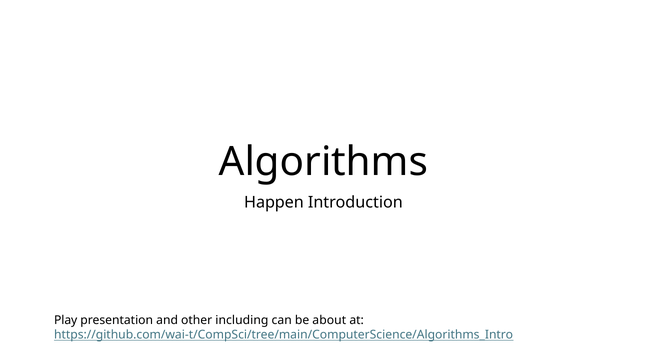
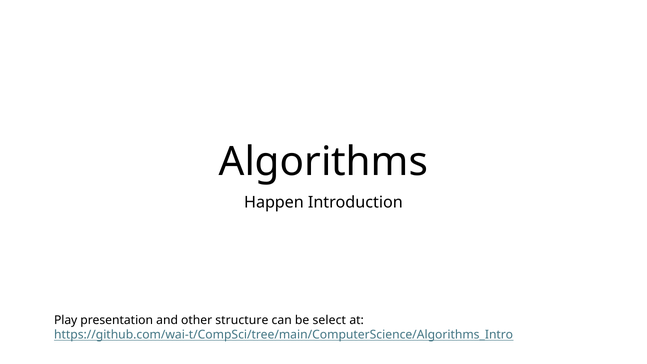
including: including -> structure (242, 320)
about: about -> select (329, 320)
